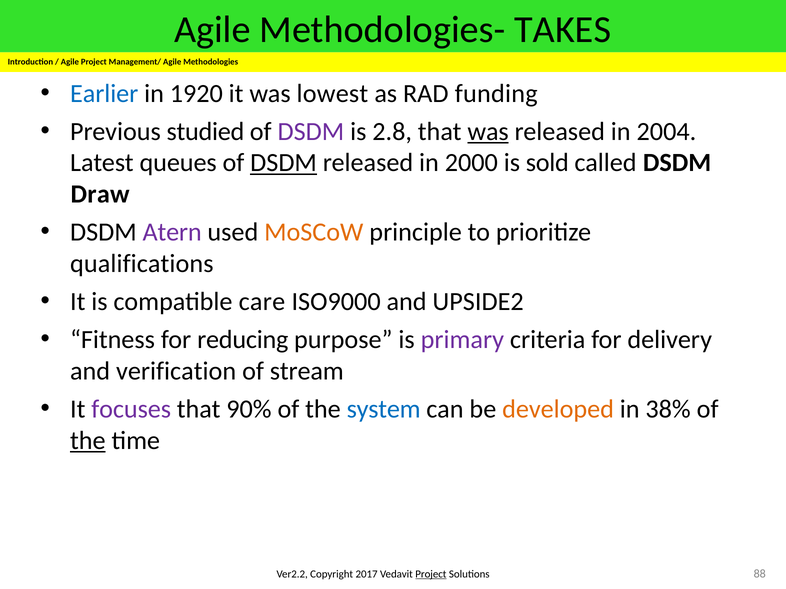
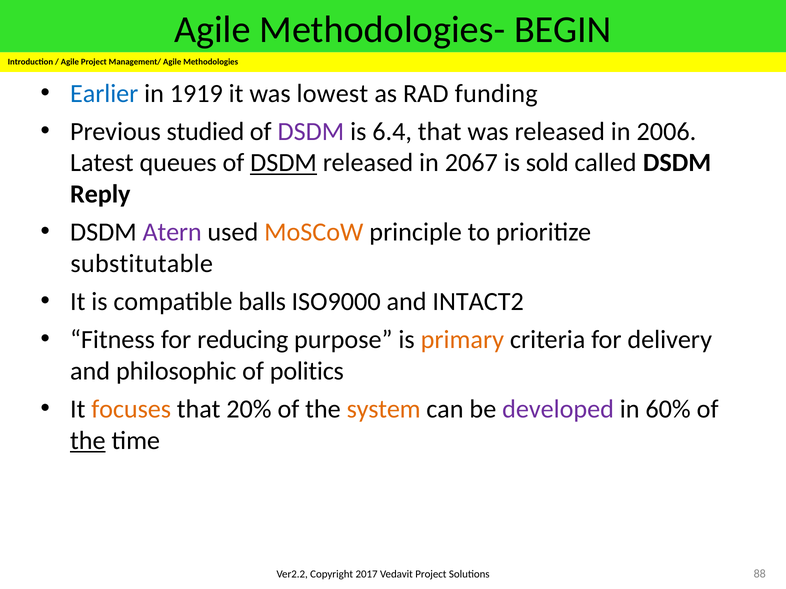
TAKES: TAKES -> BEGIN (563, 30)
1920: 1920 -> 1919 (196, 94)
2.8: 2.8 -> 6.4 (392, 132)
was underline: present -> none (488, 132)
2004: 2004 -> 2006 (666, 132)
2000: 2000 -> 2067 (471, 163)
Draw: Draw -> Reply (100, 194)
qualifications: qualifications -> substitutable (142, 264)
care: care -> balls (262, 302)
UPSIDE2: UPSIDE2 -> INTACT2 (478, 302)
primary colour: purple -> orange (462, 340)
verification: verification -> philosophic (176, 371)
stream: stream -> politics (307, 371)
focuses colour: purple -> orange (131, 409)
90%: 90% -> 20% (249, 409)
system colour: blue -> orange (384, 409)
developed colour: orange -> purple (558, 409)
38%: 38% -> 60% (668, 409)
Project underline: present -> none (431, 574)
